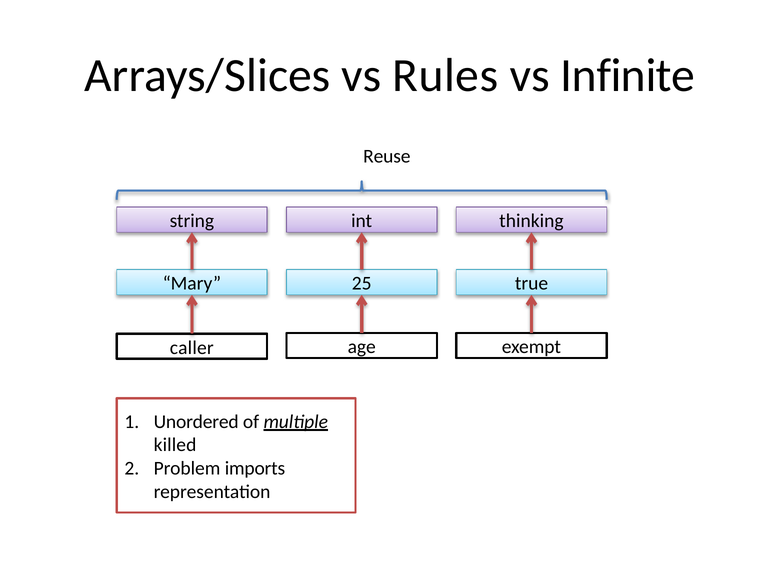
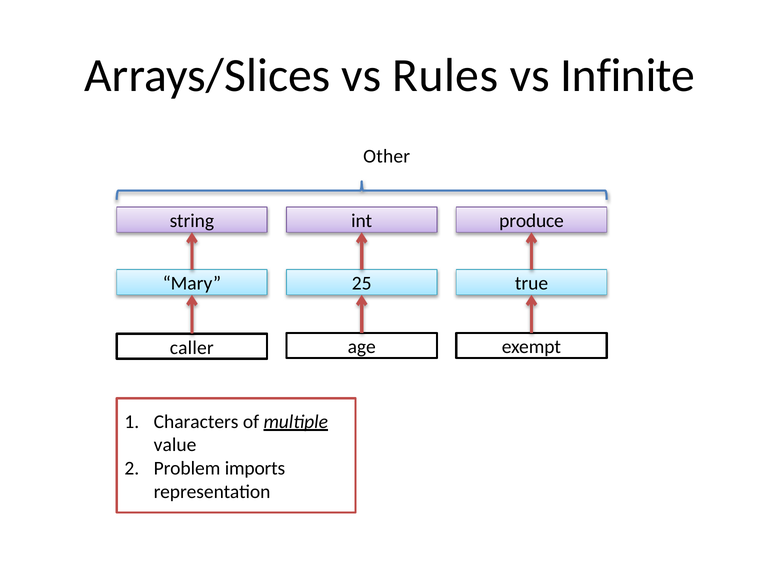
Reuse: Reuse -> Other (387, 156)
thinking: thinking -> produce (532, 221)
Unordered: Unordered -> Characters (196, 422)
killed: killed -> value (175, 445)
